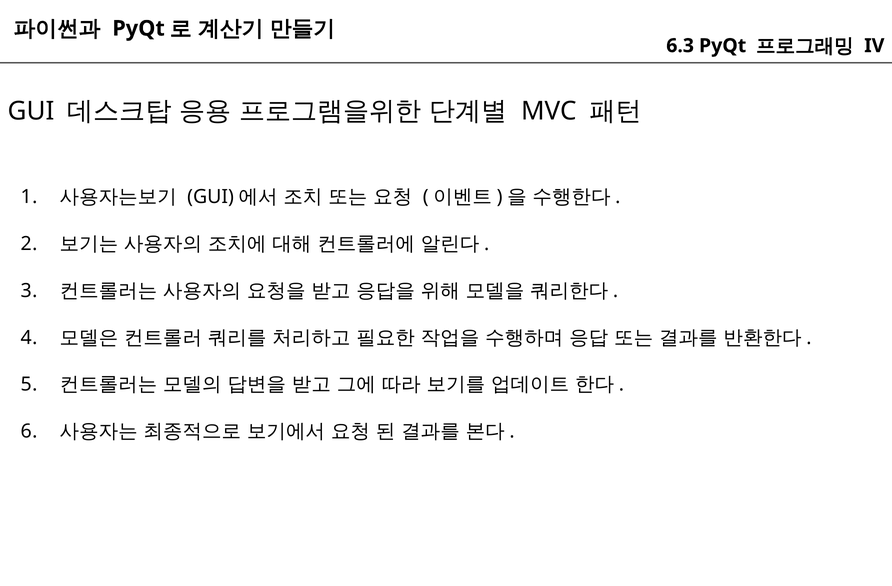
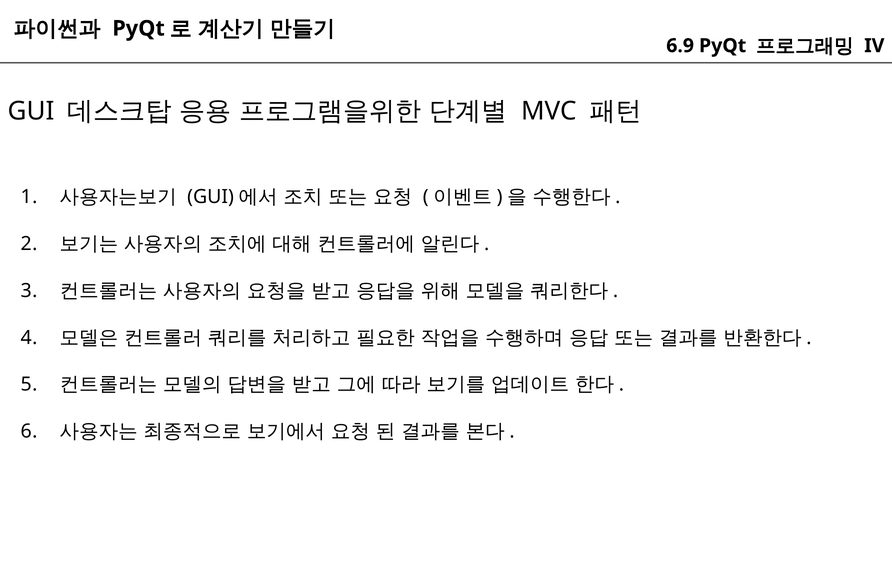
6.3: 6.3 -> 6.9 (680, 46)
